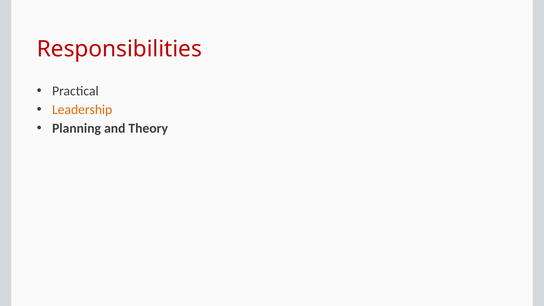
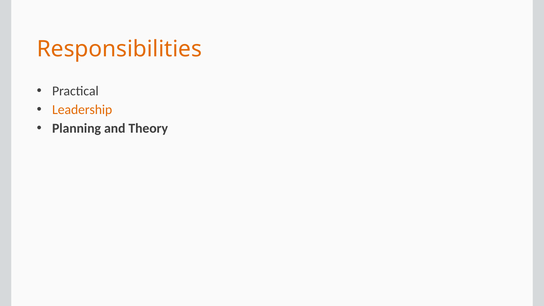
Responsibilities colour: red -> orange (119, 49)
